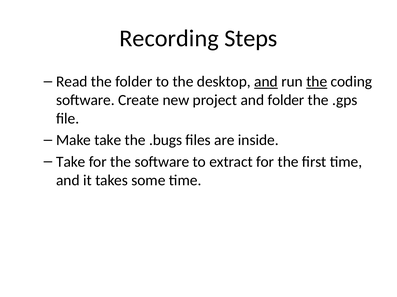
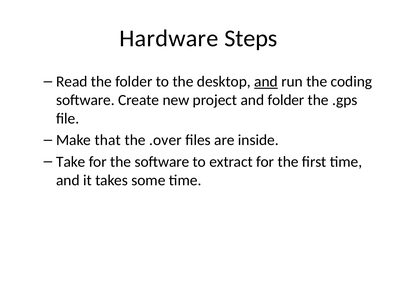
Recording: Recording -> Hardware (169, 38)
the underline: present -> none (317, 82)
Make take: take -> that (108, 141)
.bugs: .bugs -> .over (165, 141)
